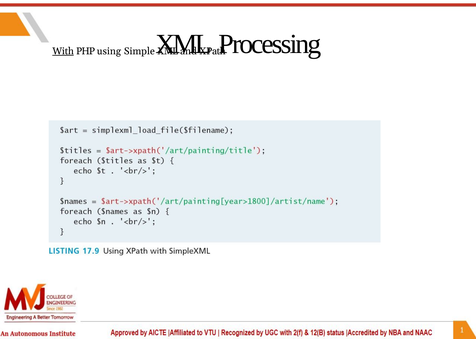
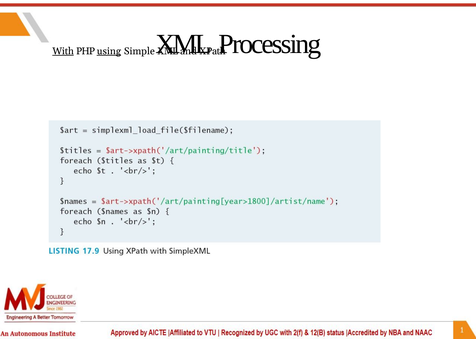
using underline: none -> present (109, 51)
